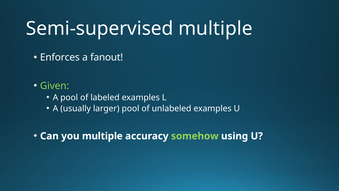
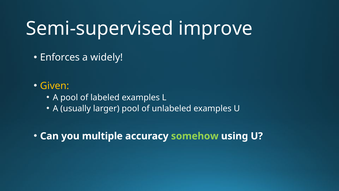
Semi-supervised multiple: multiple -> improve (216, 28)
fanout: fanout -> widely (107, 57)
Given colour: light green -> yellow (55, 86)
